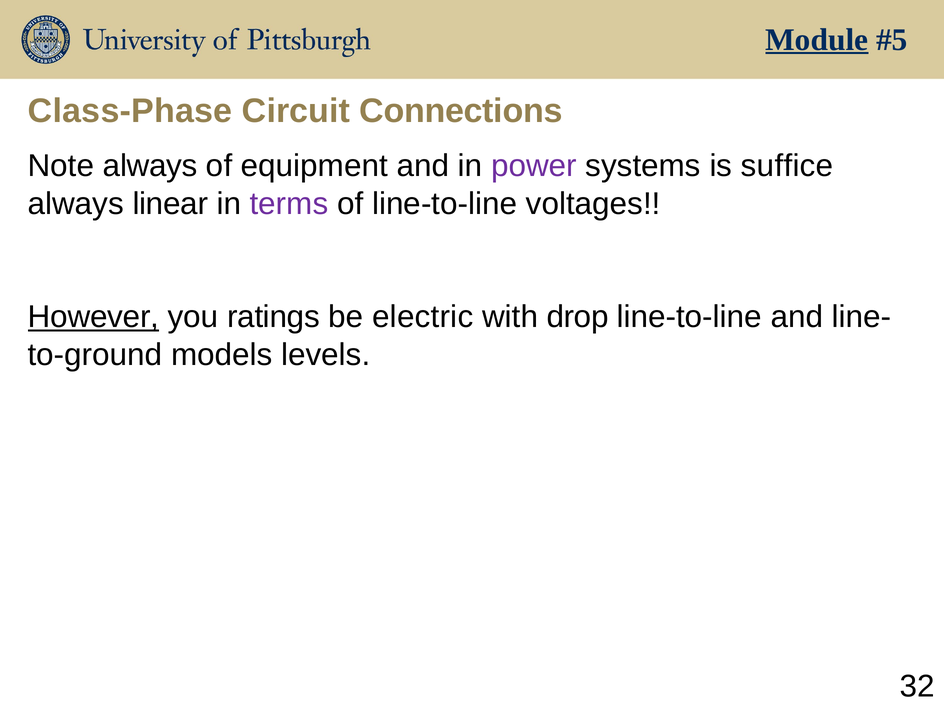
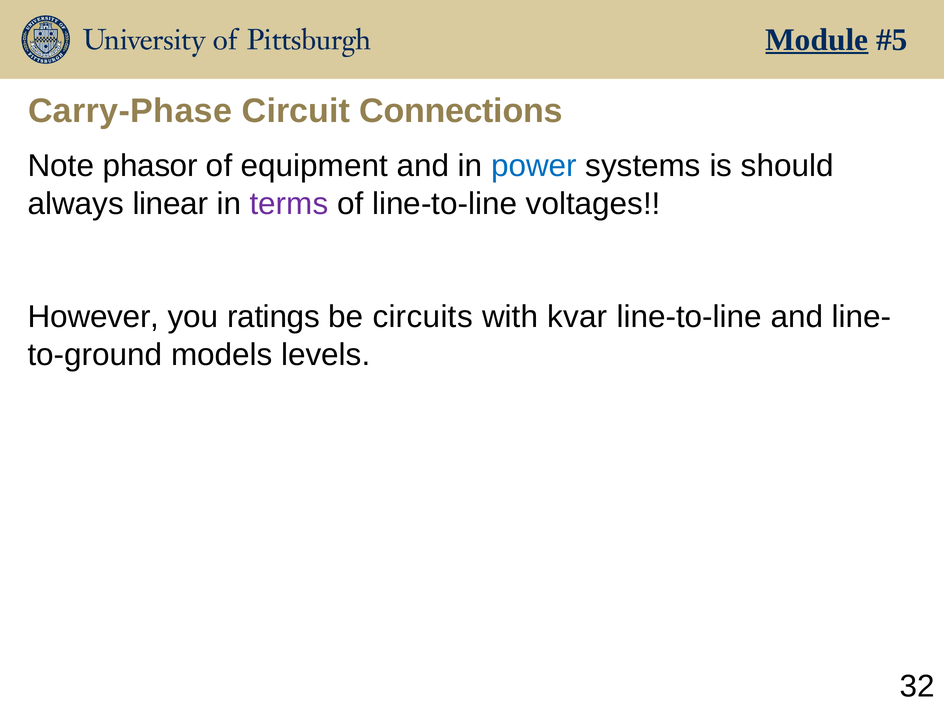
Class-Phase: Class-Phase -> Carry-Phase (130, 111)
Note always: always -> phasor (150, 166)
power colour: purple -> blue (534, 166)
suffice: suffice -> should (787, 166)
However underline: present -> none (93, 317)
electric: electric -> circuits (423, 317)
drop: drop -> kvar (577, 317)
